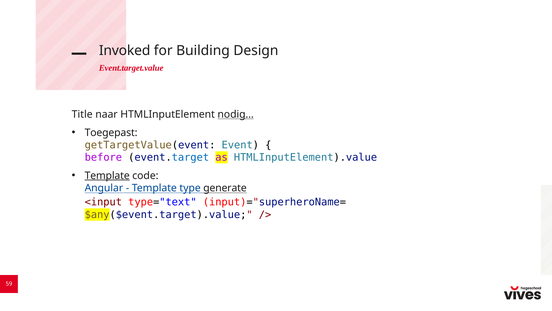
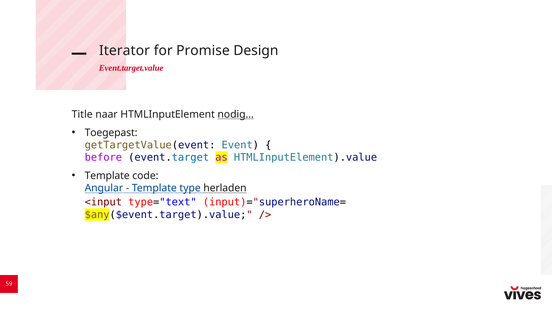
Invoked: Invoked -> Iterator (124, 50)
Building: Building -> Promise (203, 50)
Template underline: present -> none (107, 175)
generate: generate -> herladen (225, 188)
